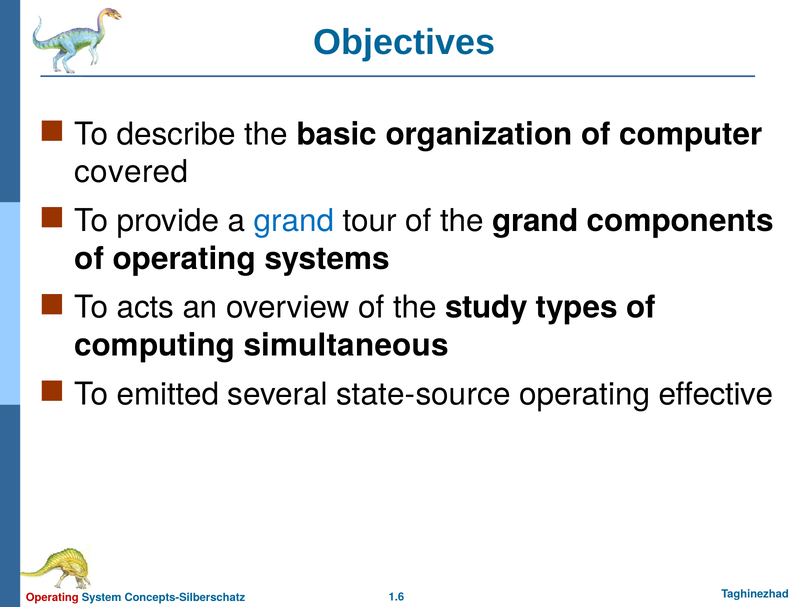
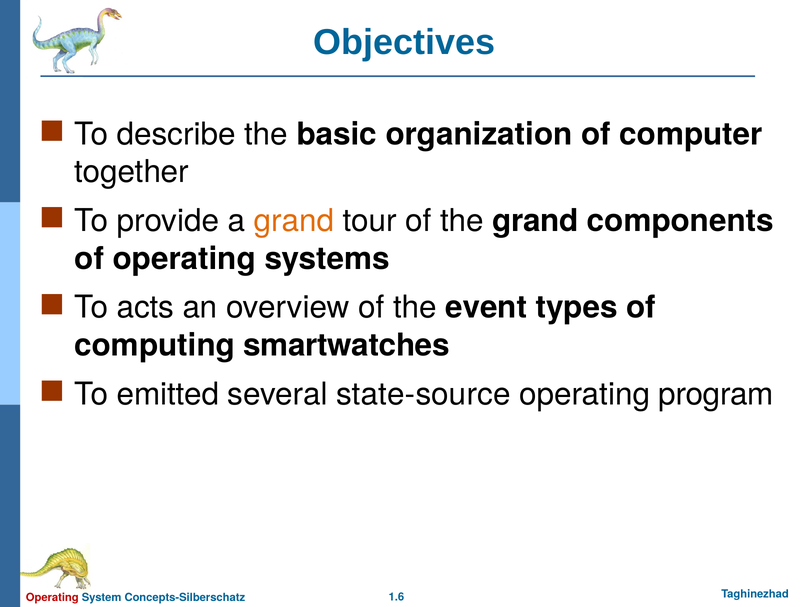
covered: covered -> together (132, 172)
grand colour: blue -> orange (294, 221)
study: study -> event (486, 307)
simultaneous: simultaneous -> smartwatches (346, 345)
effective: effective -> program (716, 394)
